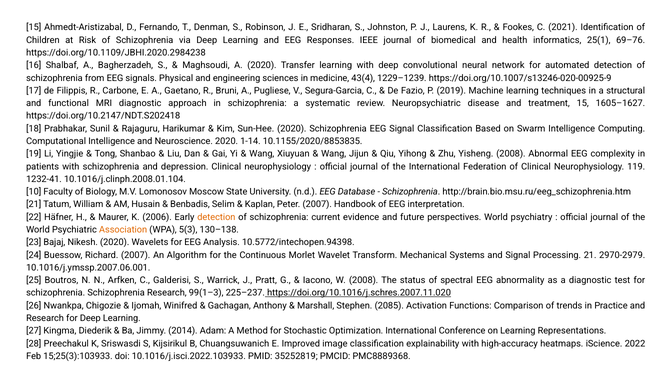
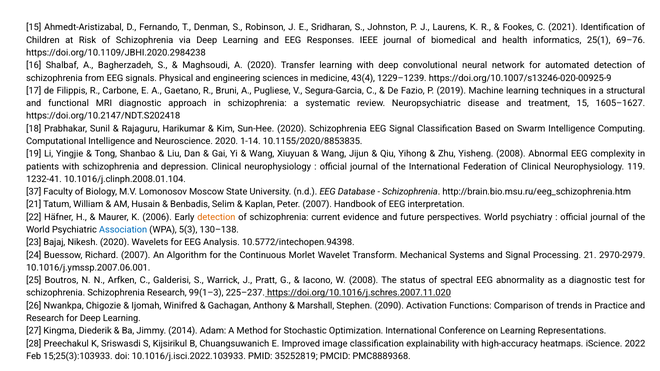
10: 10 -> 37 (34, 192)
Association colour: orange -> blue (123, 230)
2085: 2085 -> 2090 (389, 306)
